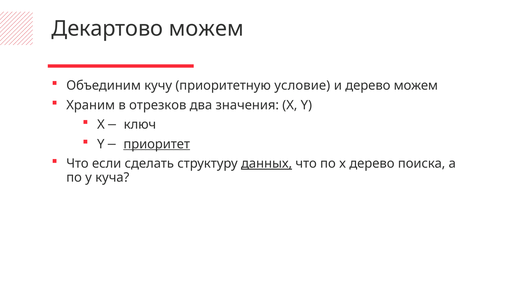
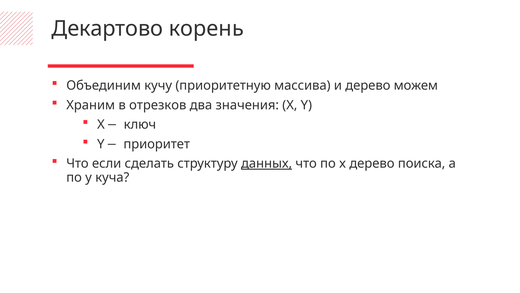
Декартово можем: можем -> корень (206, 29)
условие: условие -> массива (302, 85)
приоритет underline: present -> none (157, 144)
